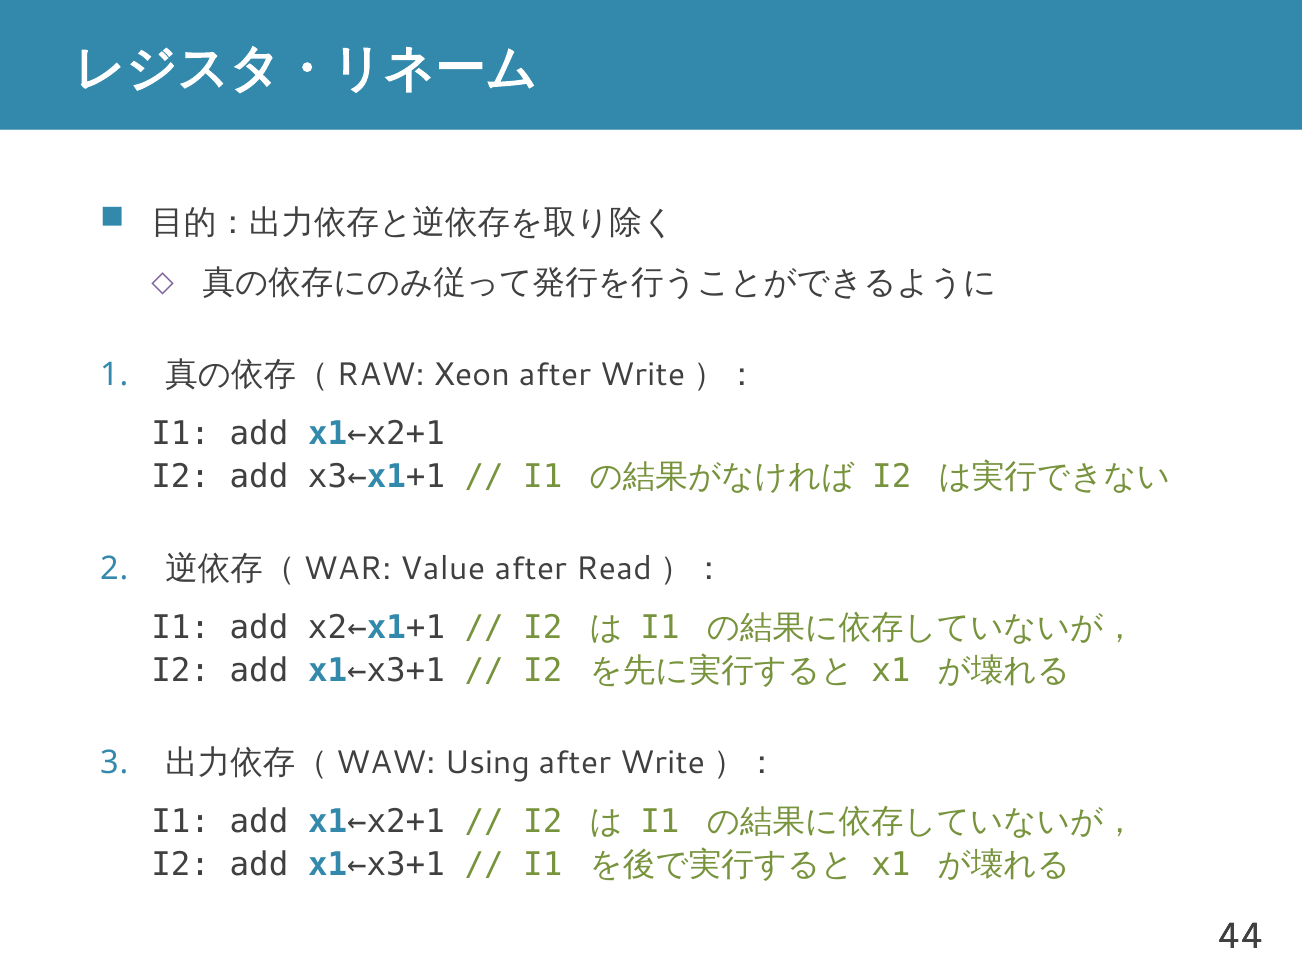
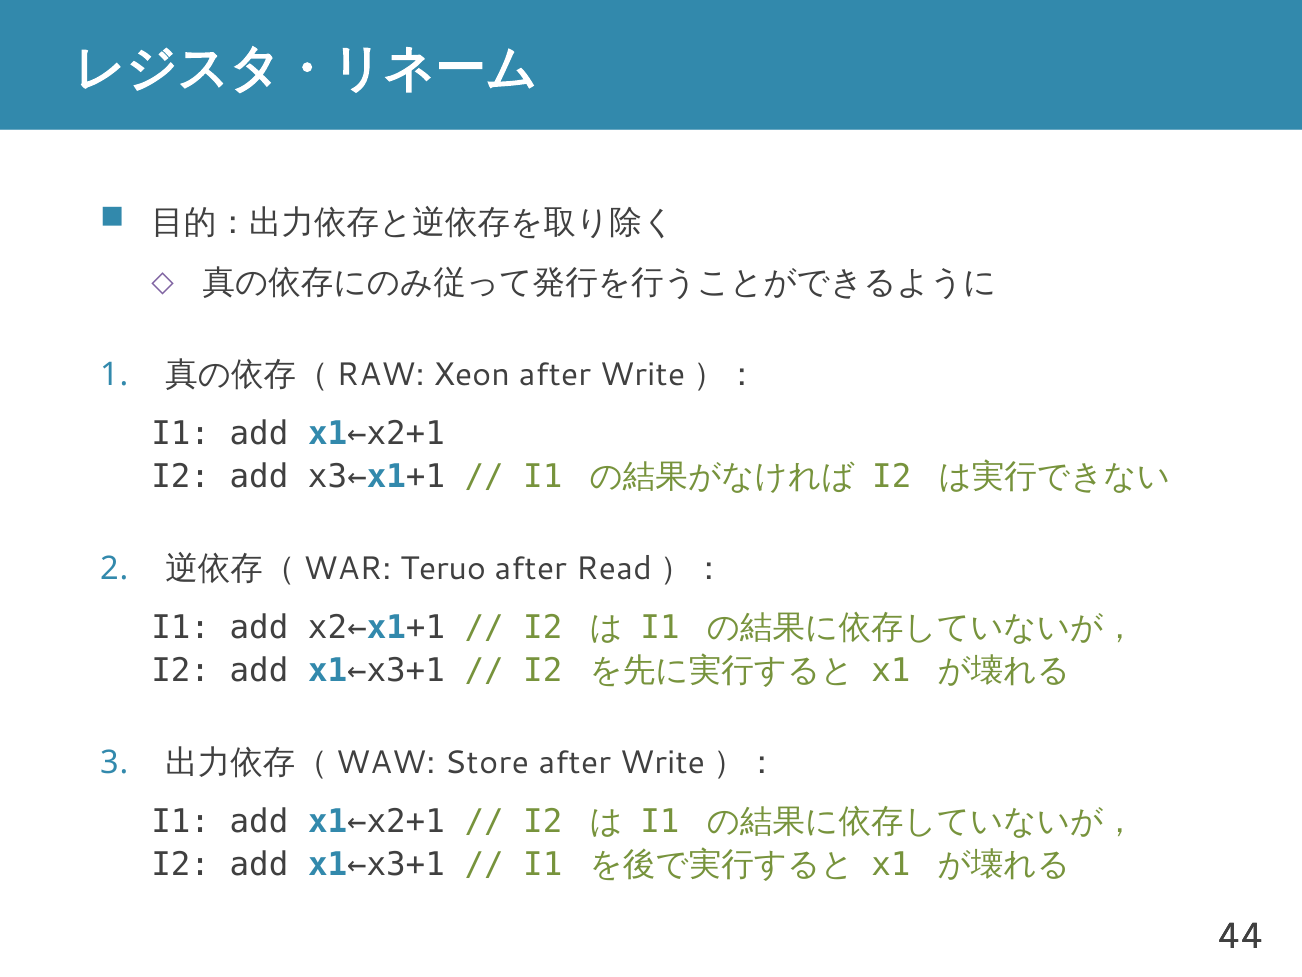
Value: Value -> Teruo (443, 568)
Using: Using -> Store (487, 762)
